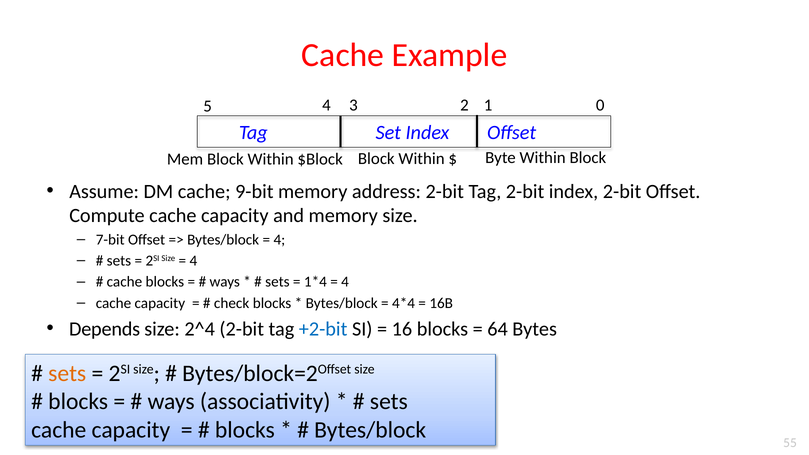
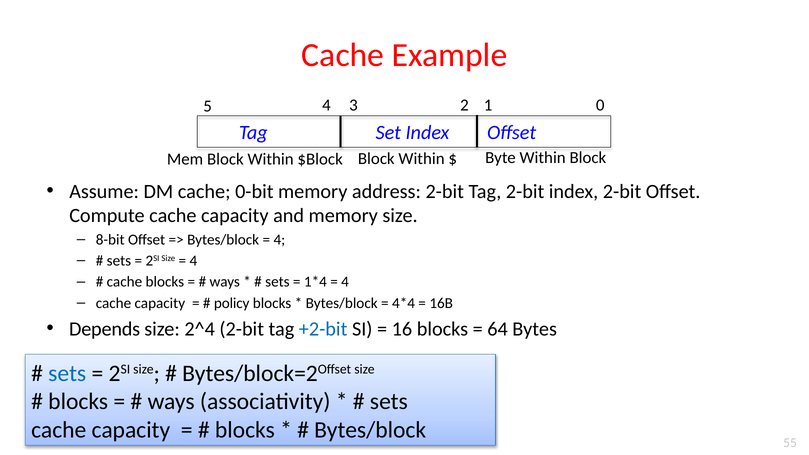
9-bit: 9-bit -> 0-bit (254, 191)
7-bit: 7-bit -> 8-bit (110, 240)
check: check -> policy (232, 303)
sets colour: orange -> blue (67, 373)
